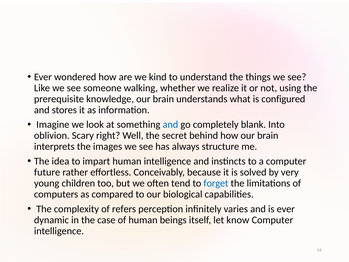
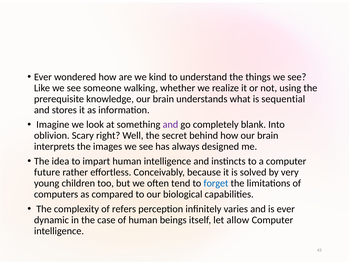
configured: configured -> sequential (283, 99)
and colour: blue -> purple (170, 124)
structure: structure -> designed (220, 146)
know: know -> allow (238, 220)
